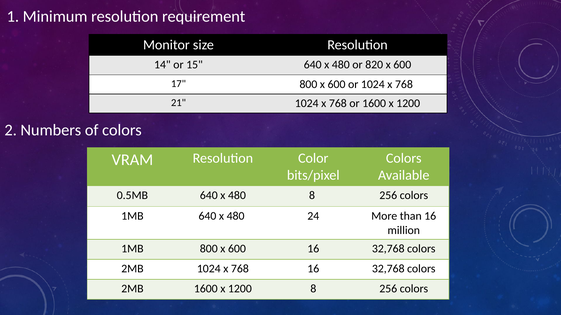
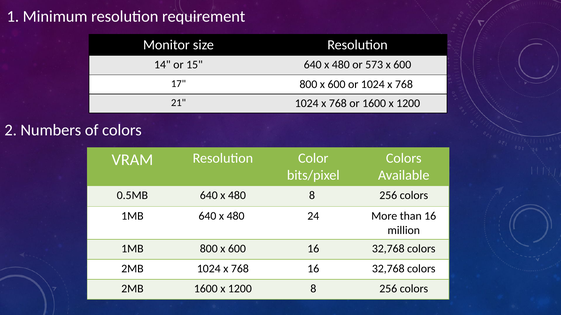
820: 820 -> 573 (374, 65)
